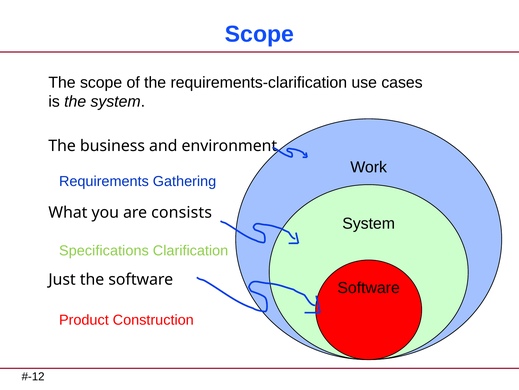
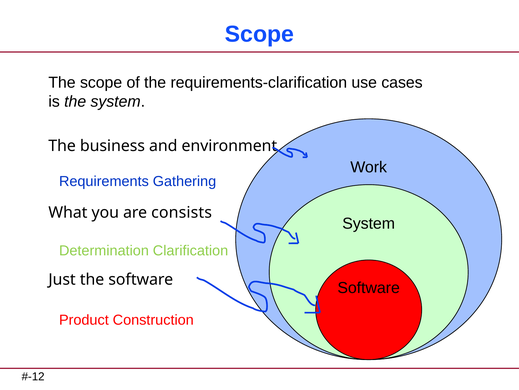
Specifications: Specifications -> Determination (104, 250)
